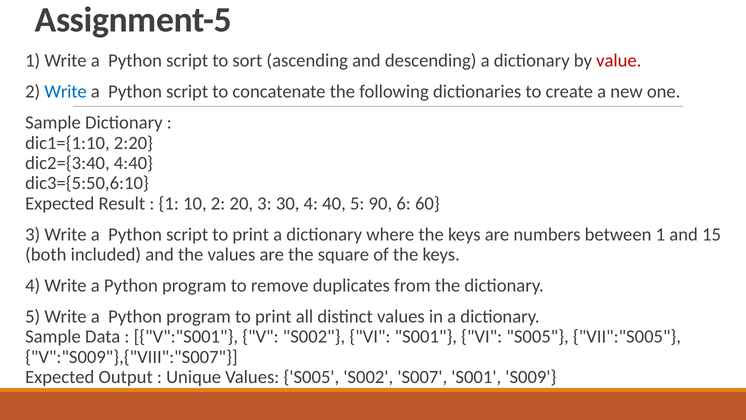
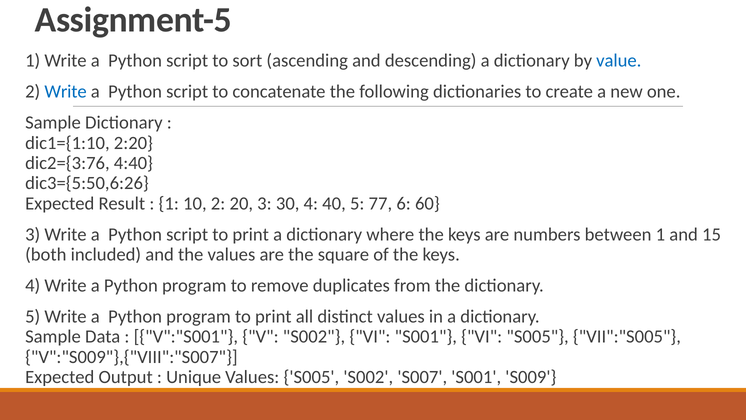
value colour: red -> blue (619, 61)
dic2={3:40: dic2={3:40 -> dic2={3:76 (67, 163)
dic3={5:50,6:10: dic3={5:50,6:10 -> dic3={5:50,6:26 (87, 183)
90: 90 -> 77 (380, 203)
